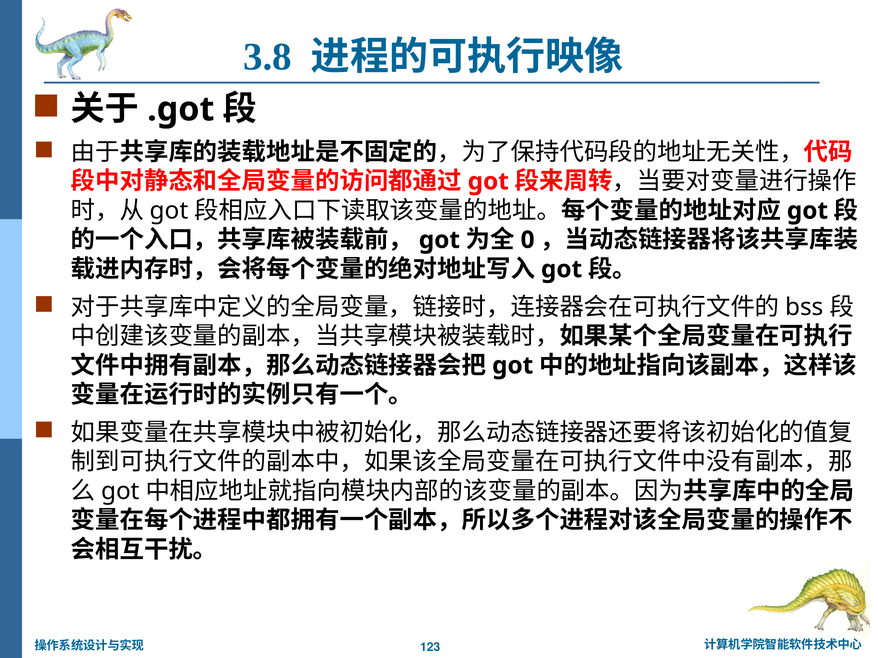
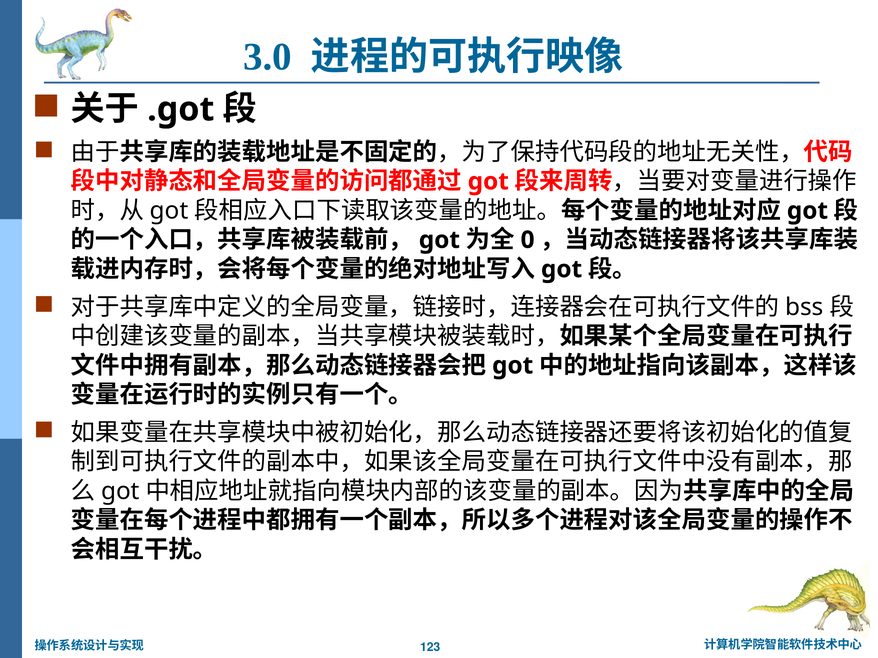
3.8: 3.8 -> 3.0 (268, 57)
